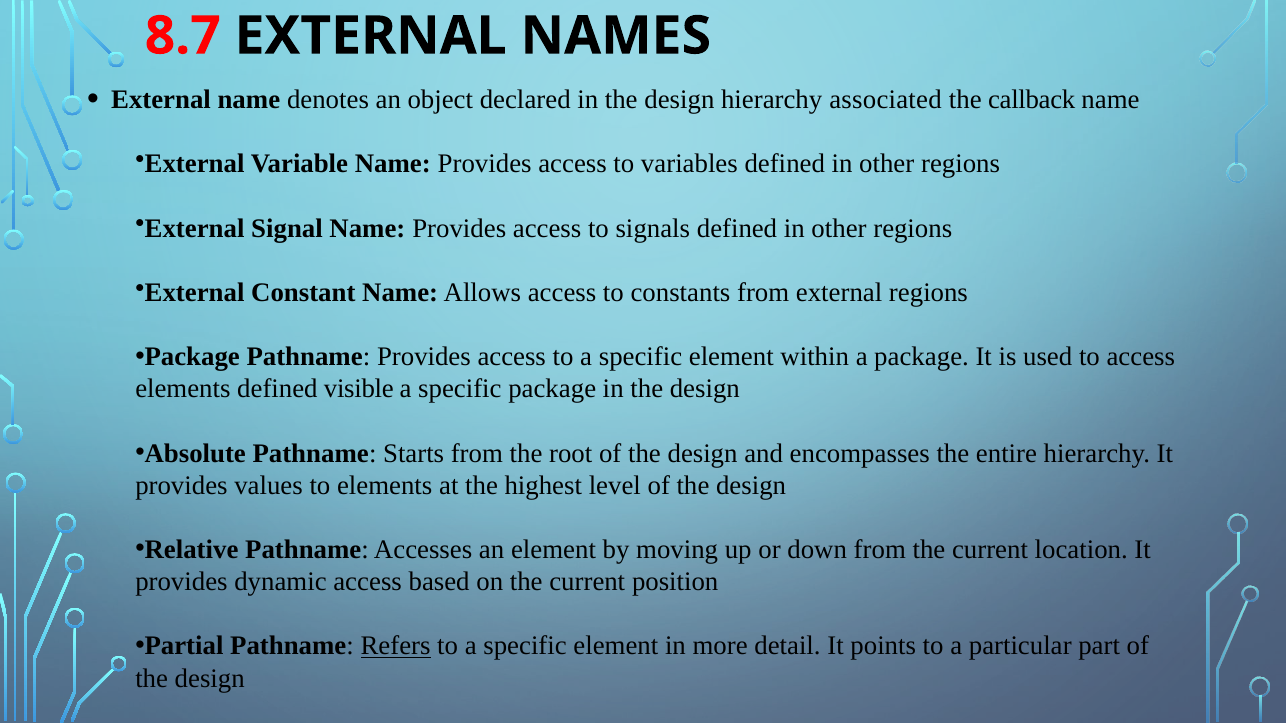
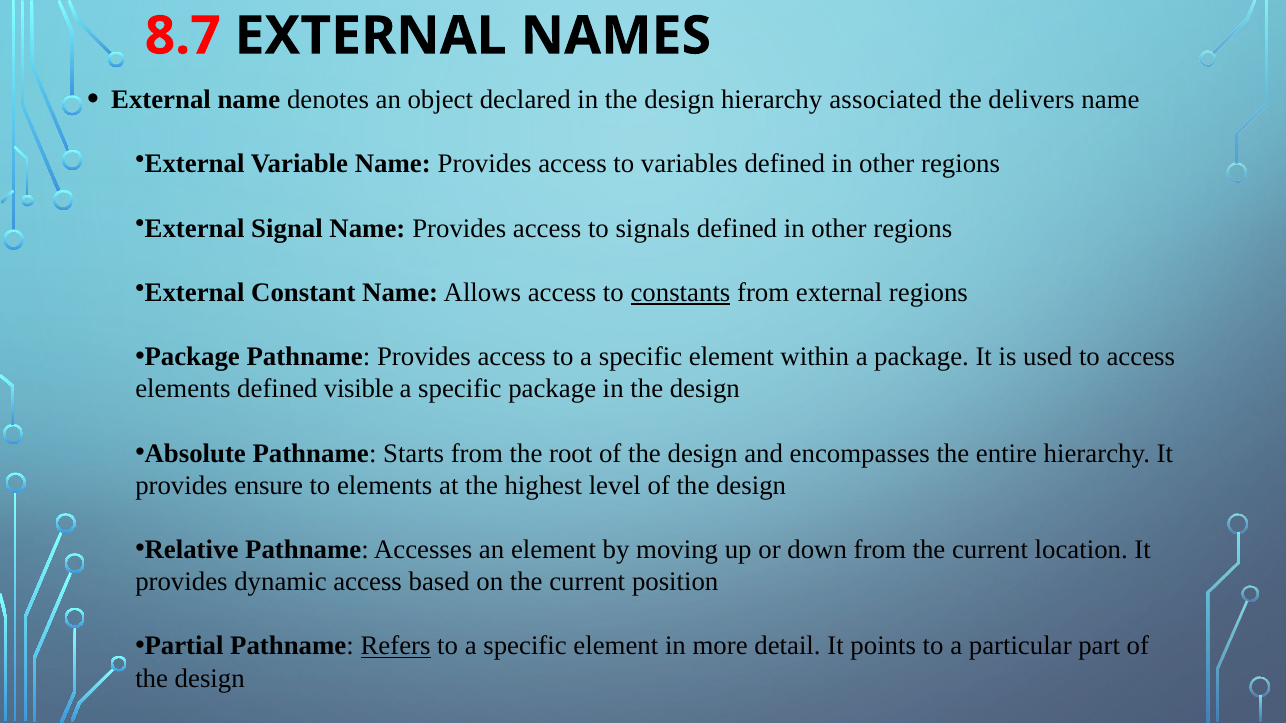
callback: callback -> delivers (1031, 100)
constants underline: none -> present (680, 293)
values: values -> ensure (269, 486)
